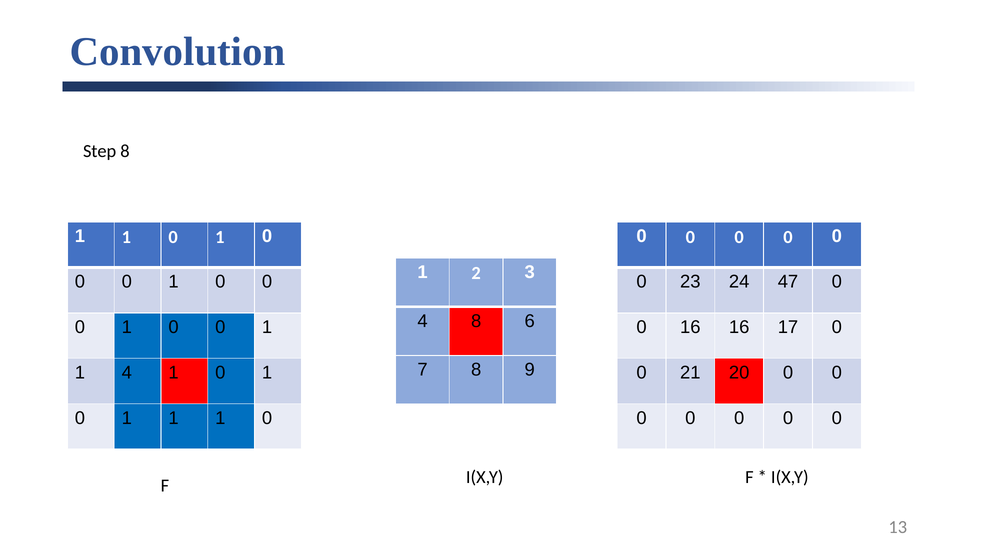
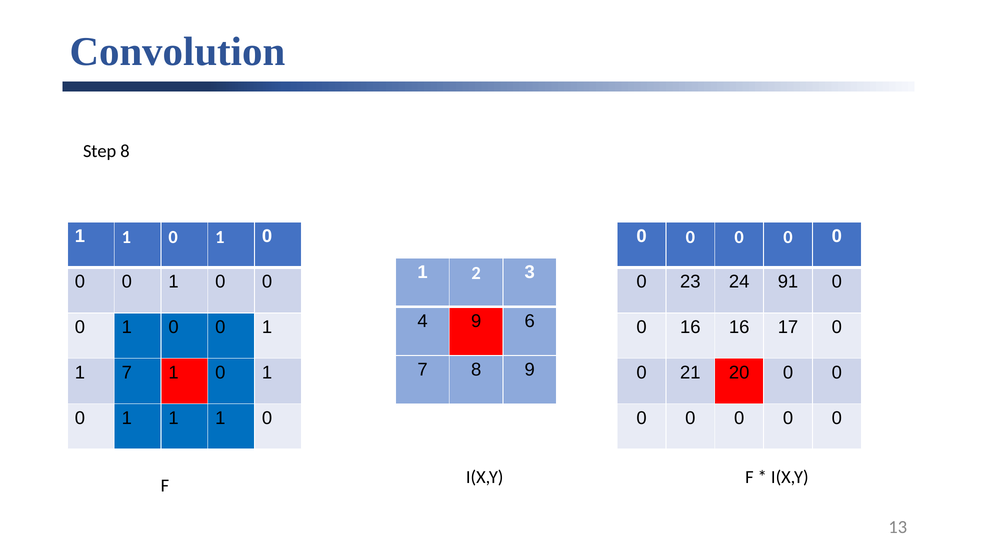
47: 47 -> 91 (788, 282)
4 8: 8 -> 9 (476, 321)
1 4: 4 -> 7 (127, 373)
